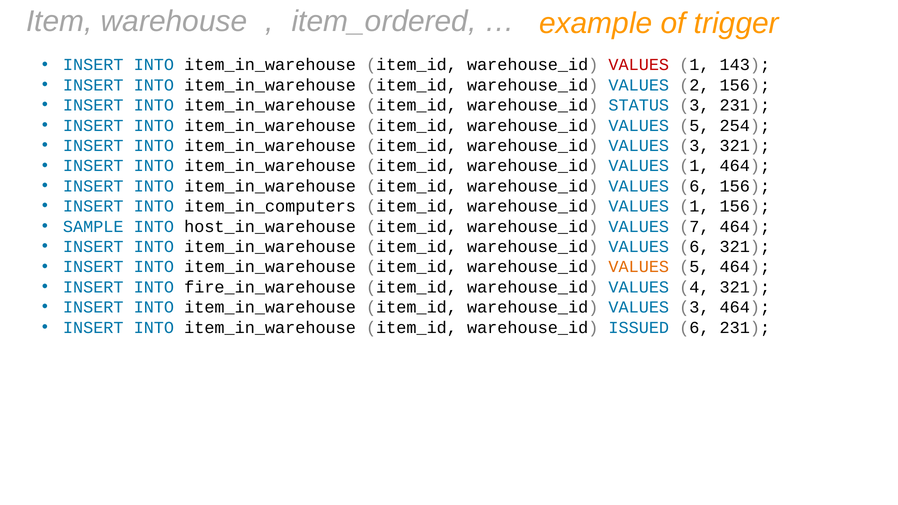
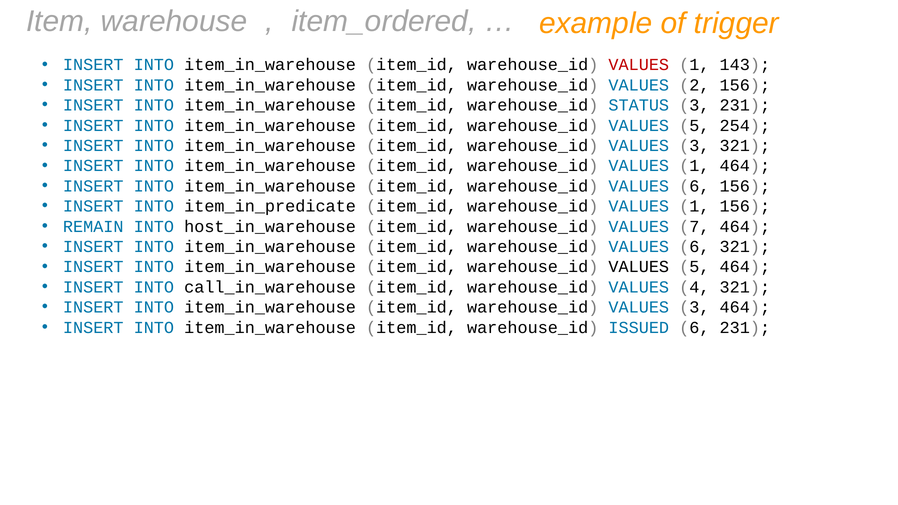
item_in_computers: item_in_computers -> item_in_predicate (270, 206)
SAMPLE: SAMPLE -> REMAIN (93, 227)
VALUES colour: orange -> black (639, 267)
fire_in_warehouse: fire_in_warehouse -> call_in_warehouse (270, 287)
